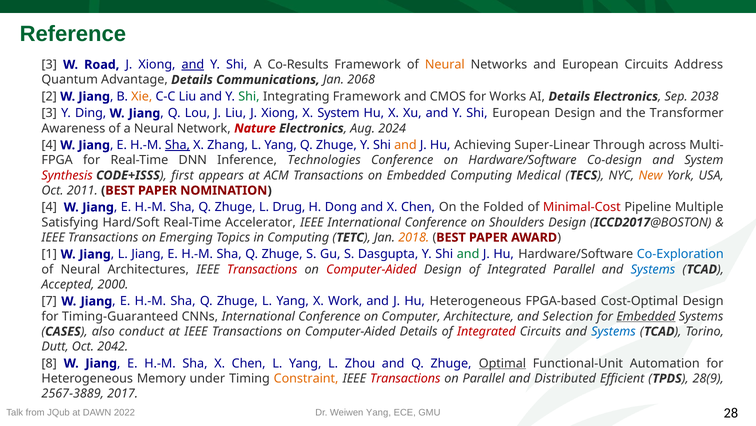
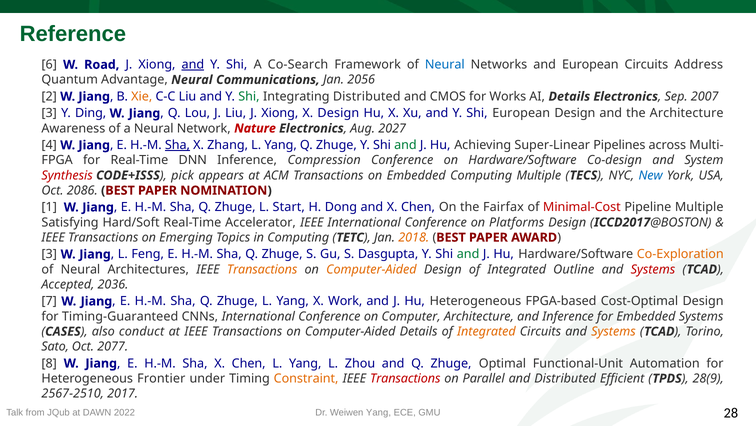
3: 3 -> 6 (49, 65)
Co-Results: Co-Results -> Co-Search (298, 65)
Neural colour: orange -> blue (445, 65)
Advantage Details: Details -> Neural (192, 80)
2068: 2068 -> 2056 (361, 80)
Integrating Framework: Framework -> Distributed (367, 96)
2038: 2038 -> 2007 (705, 96)
X System: System -> Design (338, 113)
the Transformer: Transformer -> Architecture (687, 113)
2024: 2024 -> 2027 (392, 128)
and colour: orange -> green (405, 145)
Through: Through -> Pipelines (619, 145)
Technologies: Technologies -> Compression (324, 160)
first: first -> pick (183, 175)
Computing Medical: Medical -> Multiple (539, 175)
New colour: orange -> blue (651, 175)
2011: 2011 -> 2086 (82, 190)
4: 4 -> 1 (49, 207)
Drug: Drug -> Start (289, 207)
Folded: Folded -> Fairfax (503, 207)
Shoulders: Shoulders -> Platforms (517, 222)
1: 1 -> 3 (49, 254)
L Jiang: Jiang -> Feng (148, 254)
Co-Exploration colour: blue -> orange (680, 254)
Transactions colour: red -> orange (262, 269)
Computer-Aided colour: red -> orange (371, 269)
Integrated Parallel: Parallel -> Outline (574, 269)
Systems colour: blue -> red (653, 269)
2000: 2000 -> 2036 (113, 284)
and Selection: Selection -> Inference (568, 316)
Embedded underline: present -> none (646, 316)
Integrated colour: red -> orange (486, 331)
Systems colour: blue -> orange (613, 331)
Dutt: Dutt -> Sato (55, 346)
2042: 2042 -> 2077 (113, 346)
Optimal underline: present -> none (502, 363)
Memory: Memory -> Frontier (161, 378)
2567-3889: 2567-3889 -> 2567-2510 (73, 393)
